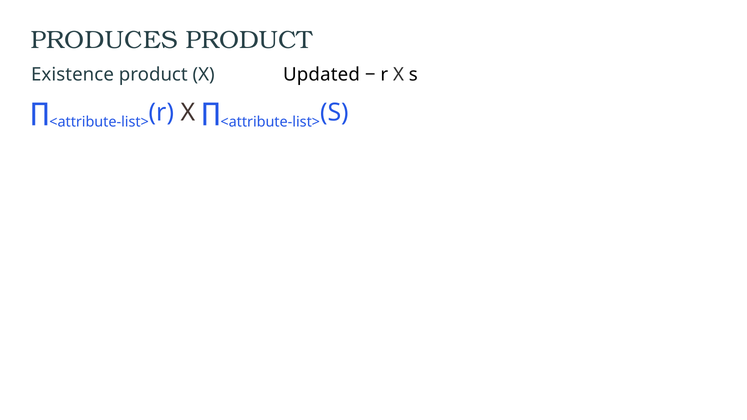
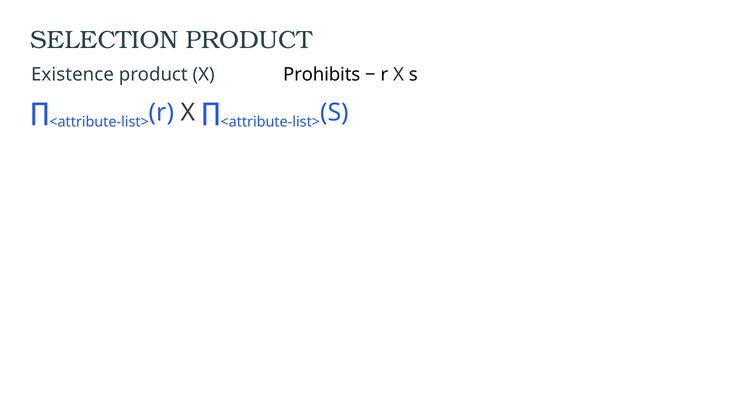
PRODUCES: PRODUCES -> SELECTION (104, 40)
Updated: Updated -> Prohibits (322, 74)
